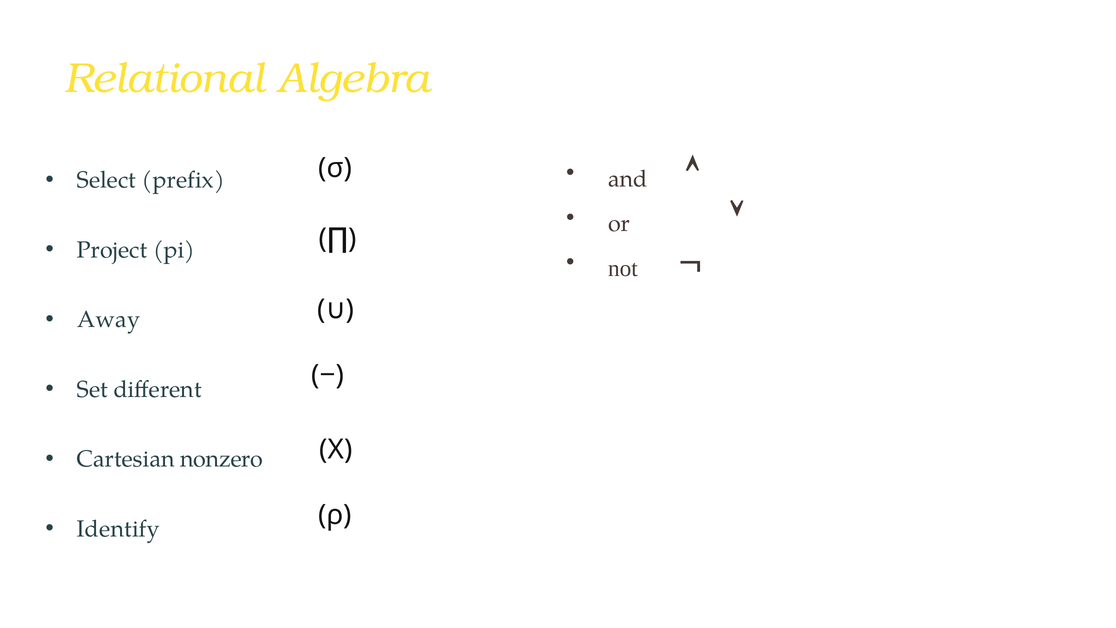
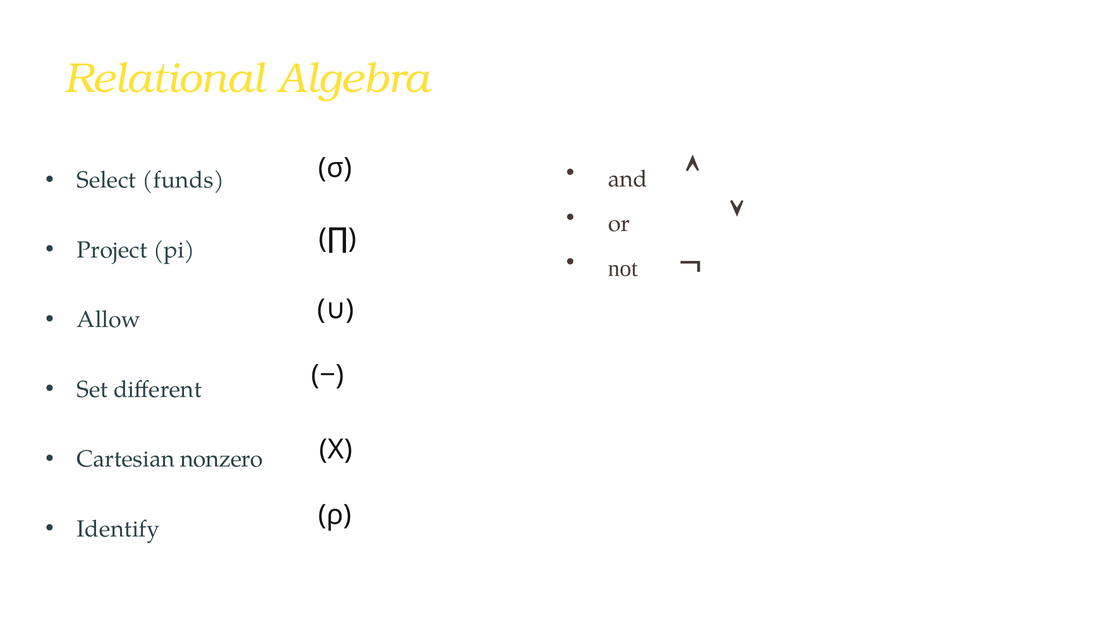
prefix: prefix -> funds (183, 180)
Away: Away -> Allow (109, 320)
